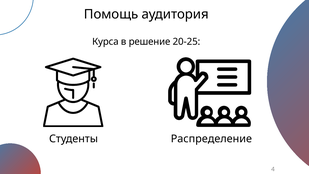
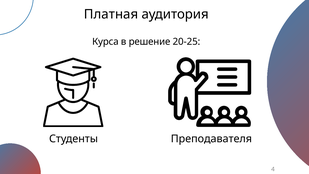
Помощь: Помощь -> Платная (111, 14)
Распределение: Распределение -> Преподавателя (211, 139)
